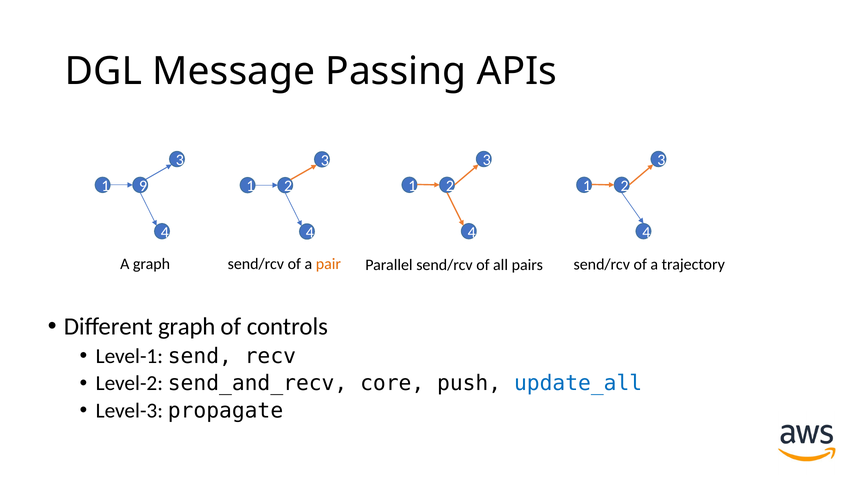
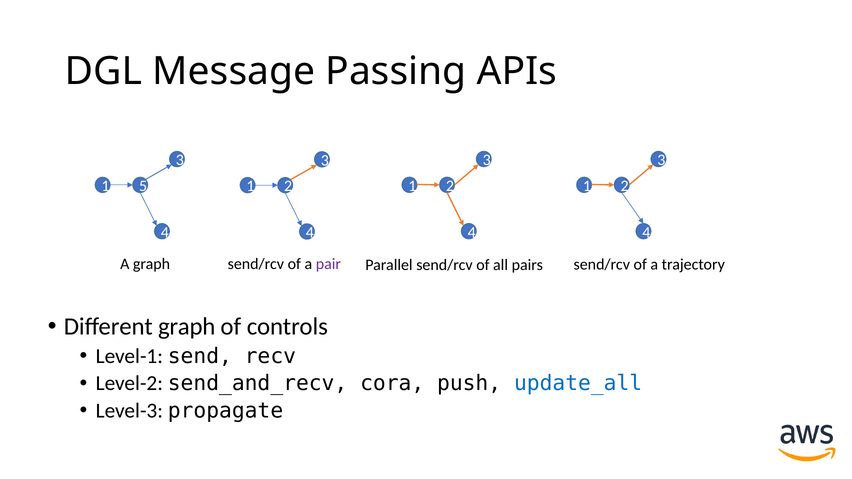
9: 9 -> 5 (143, 186)
pair colour: orange -> purple (328, 264)
core: core -> cora (392, 384)
